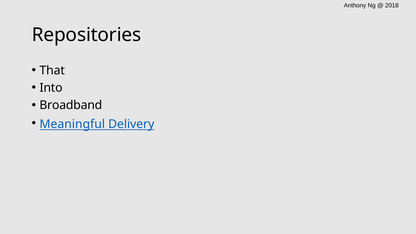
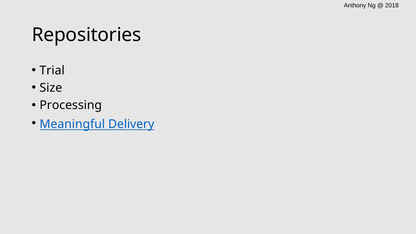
That: That -> Trial (52, 70)
Into: Into -> Size (51, 88)
Broadband: Broadband -> Processing (71, 105)
